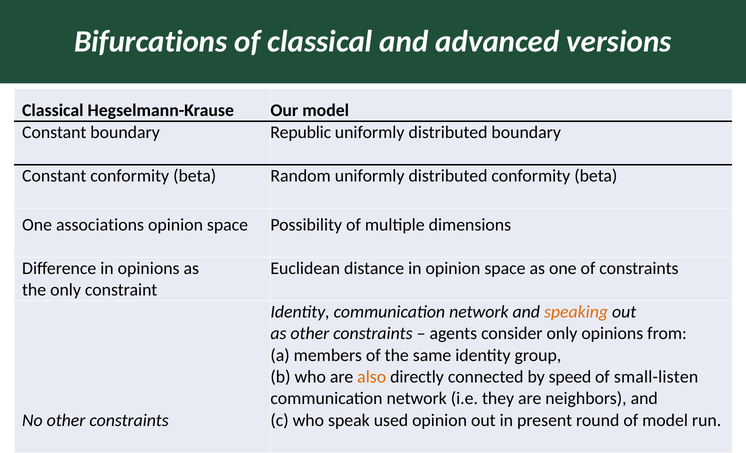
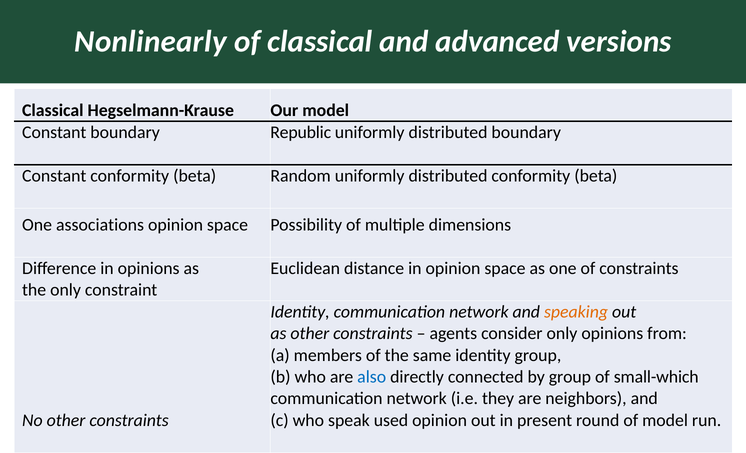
Bifurcations: Bifurcations -> Nonlinearly (151, 42)
also colour: orange -> blue (372, 377)
by speed: speed -> group (570, 377)
small-listen: small-listen -> small-which (656, 377)
